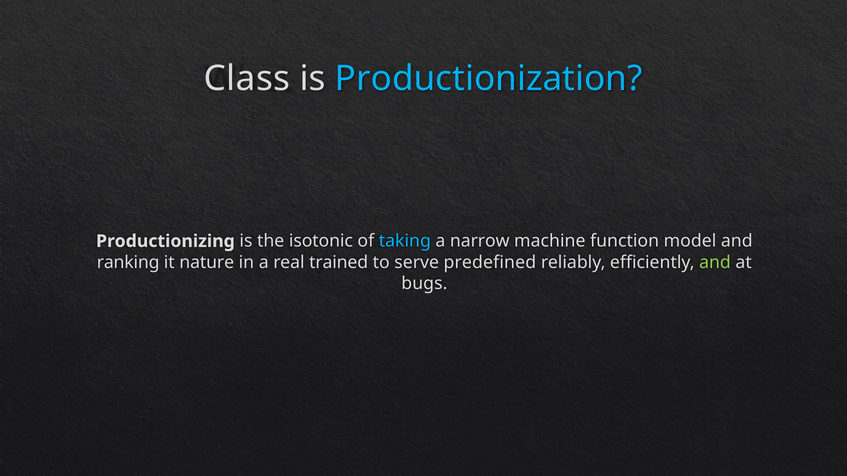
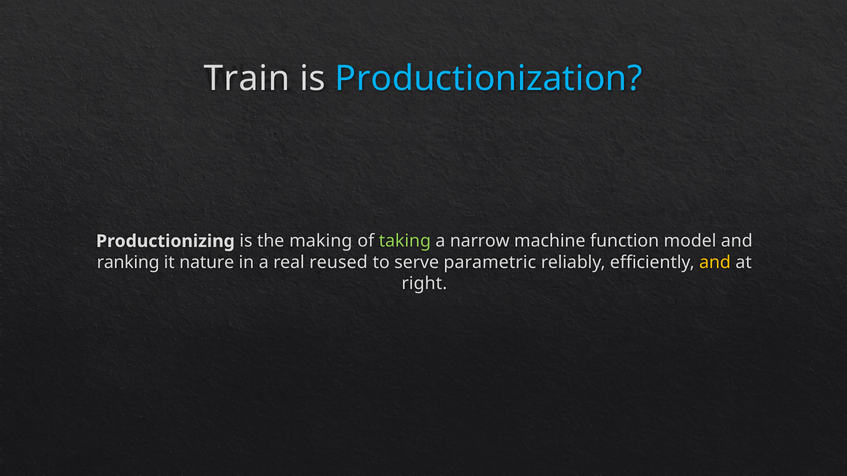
Class: Class -> Train (247, 79)
isotonic: isotonic -> making (321, 241)
taking colour: light blue -> light green (405, 241)
trained: trained -> reused (339, 263)
predefined: predefined -> parametric (490, 263)
and colour: light green -> yellow (715, 263)
bugs: bugs -> right (424, 284)
